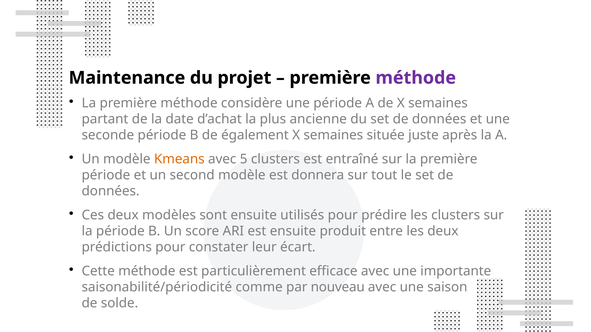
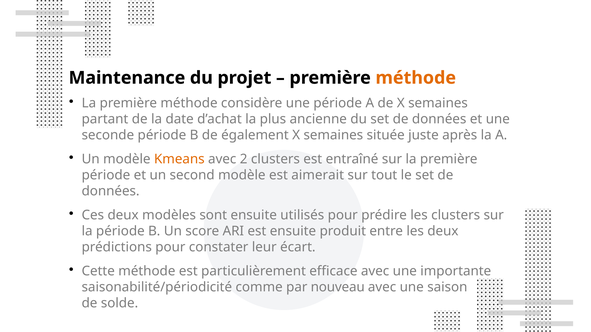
méthode colour: purple -> orange (416, 78)
5: 5 -> 2 (244, 159)
donnera: donnera -> aimerait (318, 175)
